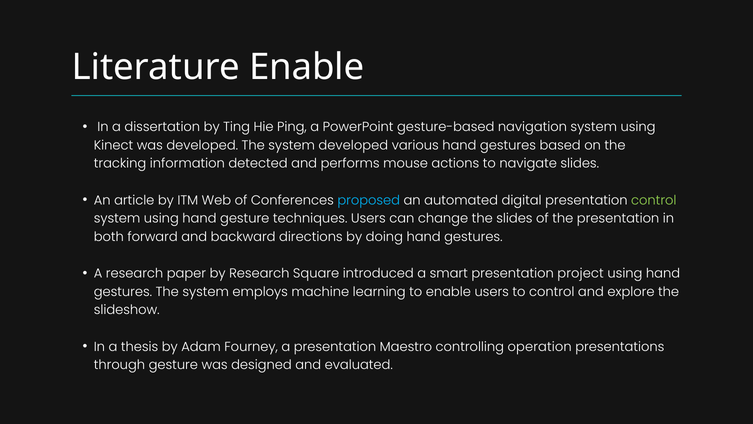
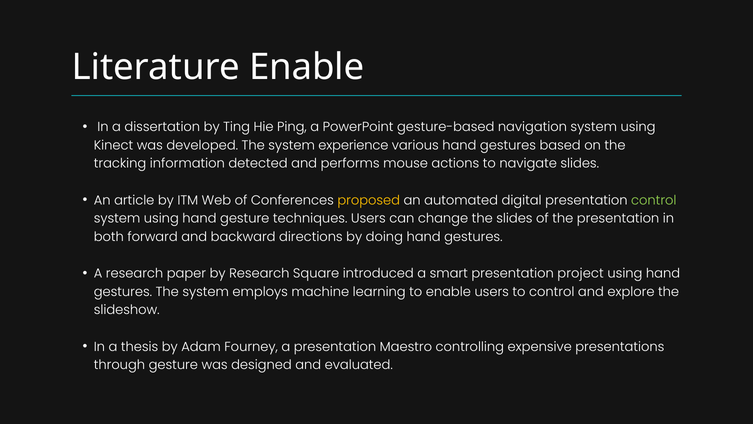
system developed: developed -> experience (353, 145)
proposed colour: light blue -> yellow (369, 200)
operation: operation -> expensive (540, 346)
